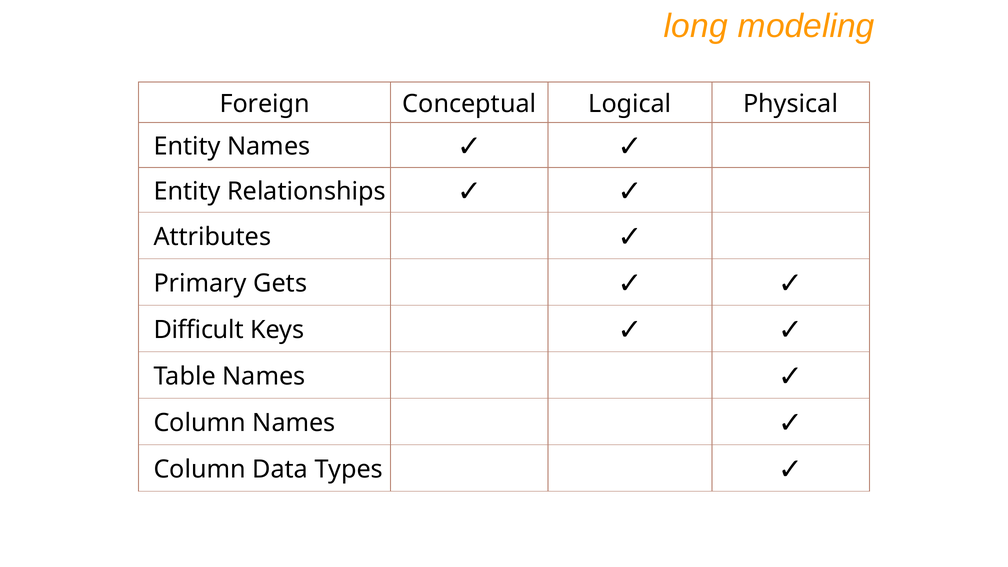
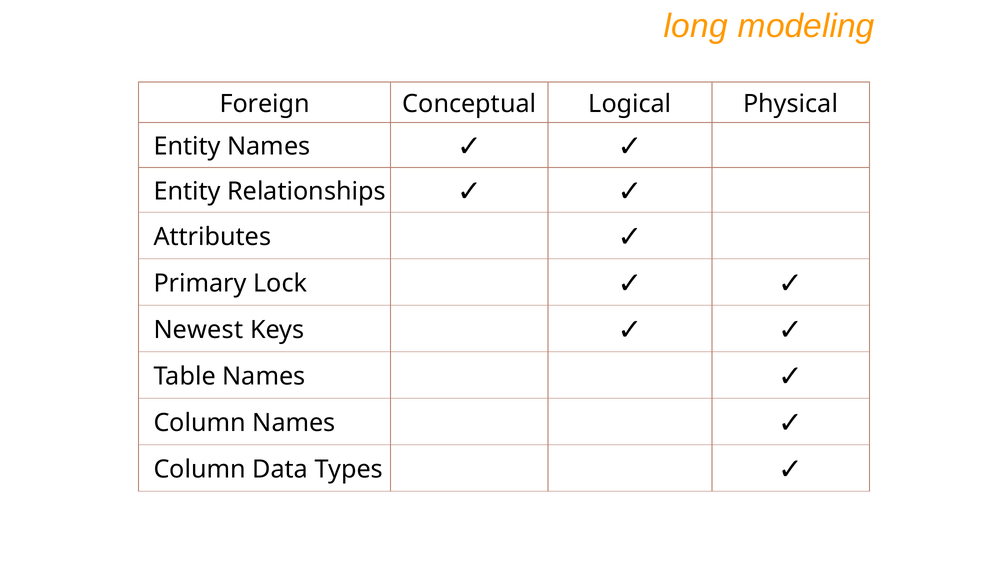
Gets: Gets -> Lock (280, 283)
Difficult: Difficult -> Newest (198, 330)
